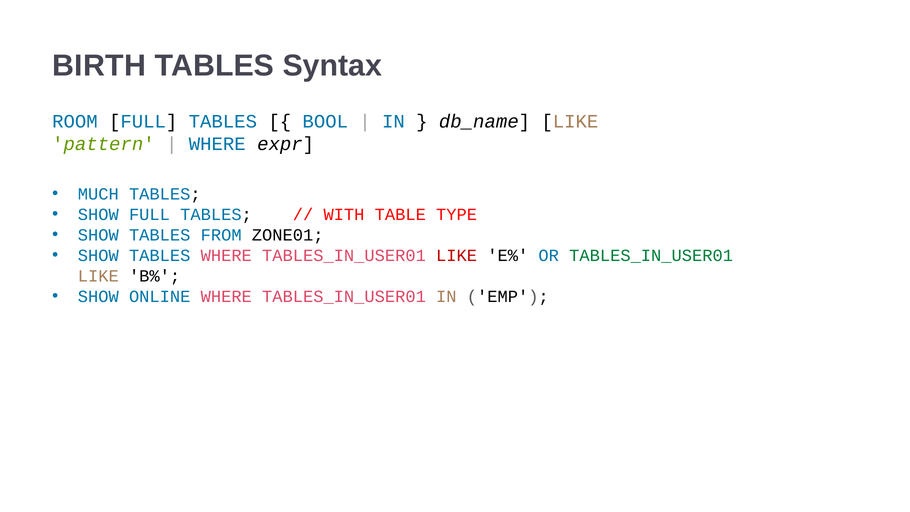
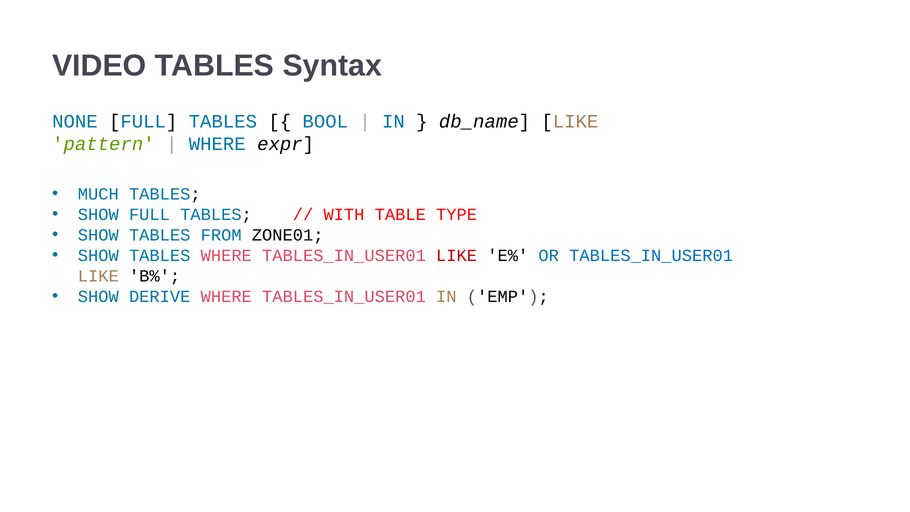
BIRTH: BIRTH -> VIDEO (99, 66)
ROOM: ROOM -> NONE (75, 121)
TABLES_IN_USER01 colour: green -> blue (651, 255)
ONLINE: ONLINE -> DERIVE (160, 296)
